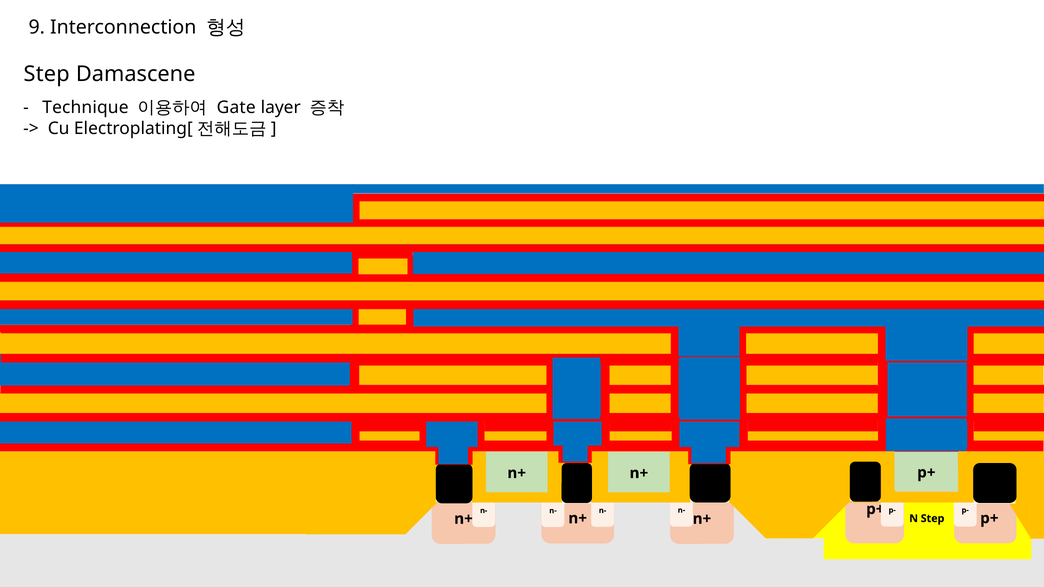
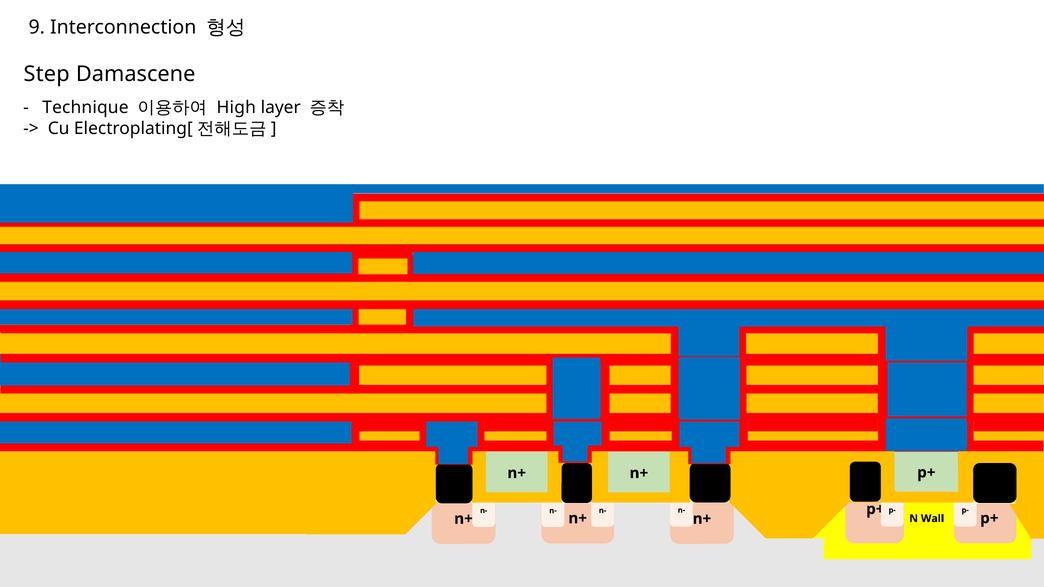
Gate: Gate -> High (236, 108)
N Step: Step -> Wall (933, 519)
